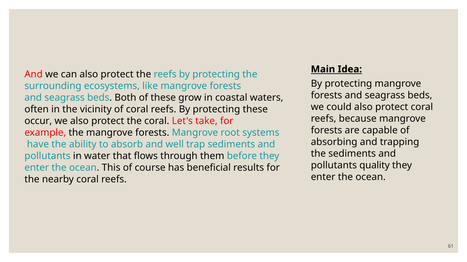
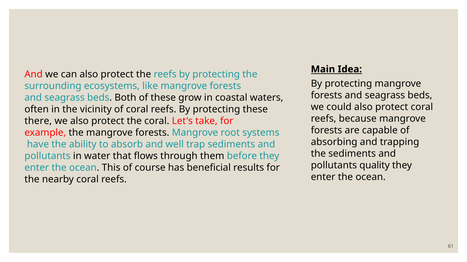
occur: occur -> there (38, 121)
